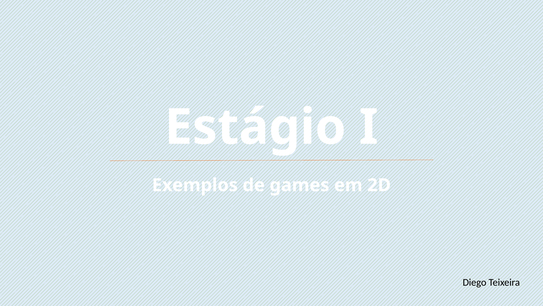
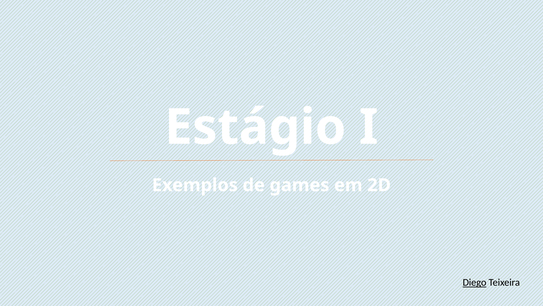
Diego underline: none -> present (475, 282)
